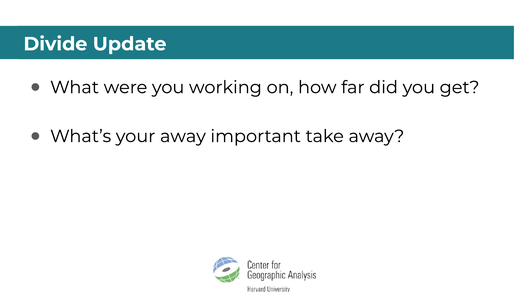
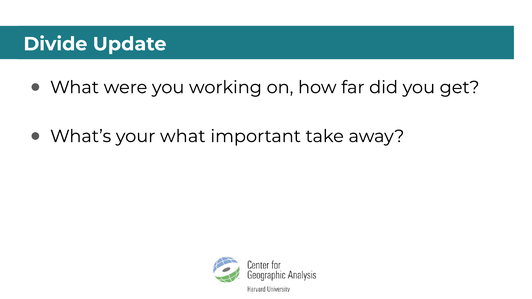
your away: away -> what (183, 136)
